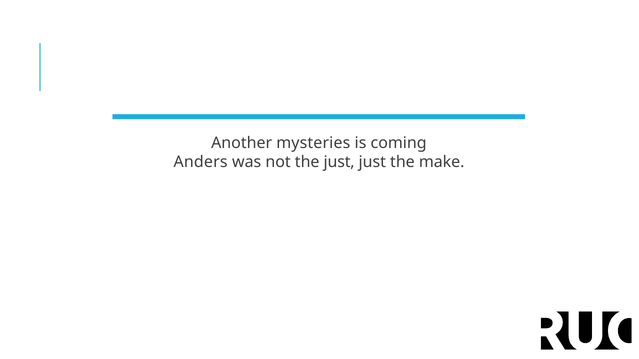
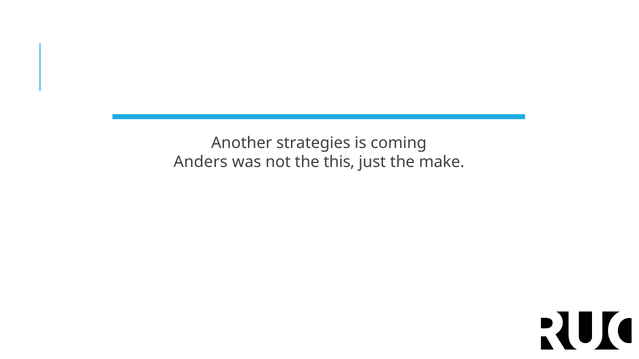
mysteries: mysteries -> strategies (313, 143)
the just: just -> this (339, 162)
